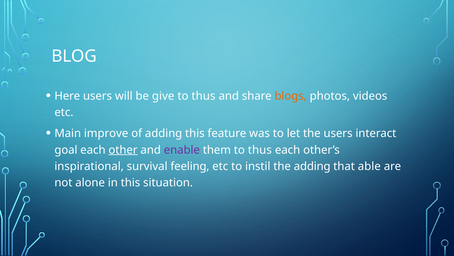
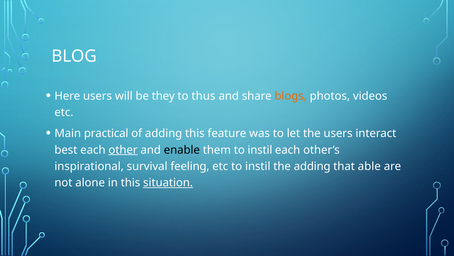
give: give -> they (163, 96)
improve: improve -> practical (106, 133)
goal: goal -> best (66, 150)
enable colour: purple -> black (182, 150)
them to thus: thus -> instil (260, 150)
situation underline: none -> present (168, 182)
